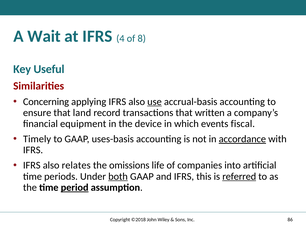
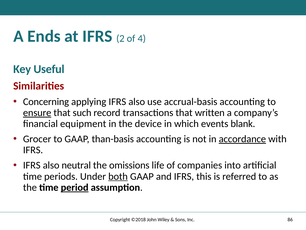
Wait: Wait -> Ends (44, 36)
4: 4 -> 2 (120, 38)
8: 8 -> 4 (142, 38)
use underline: present -> none (155, 101)
ensure underline: none -> present (37, 112)
land: land -> such (82, 112)
fiscal: fiscal -> blank (243, 123)
Timely: Timely -> Grocer (37, 139)
uses-basis: uses-basis -> than-basis (113, 139)
relates: relates -> neutral (76, 165)
referred underline: present -> none (239, 176)
